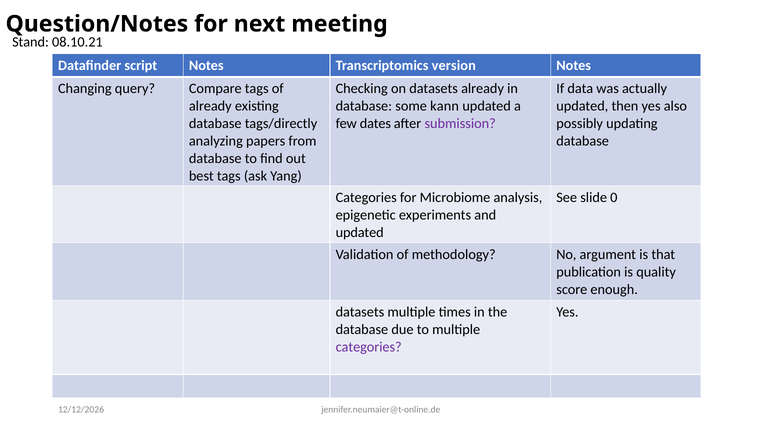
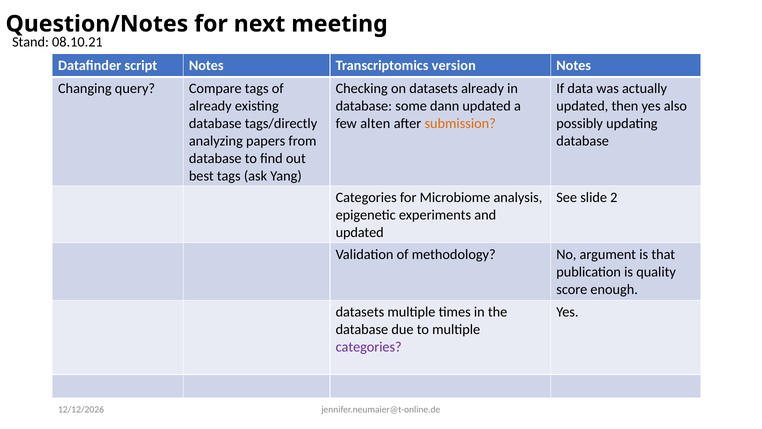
kann: kann -> dann (445, 106)
dates: dates -> alten (375, 124)
submission colour: purple -> orange (460, 124)
0: 0 -> 2 (614, 197)
